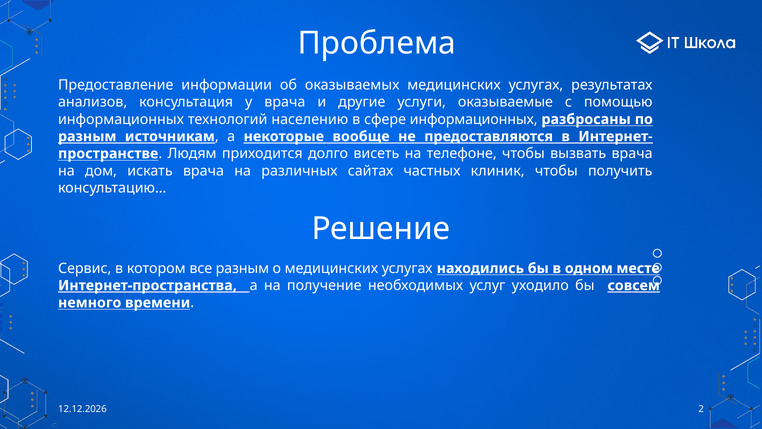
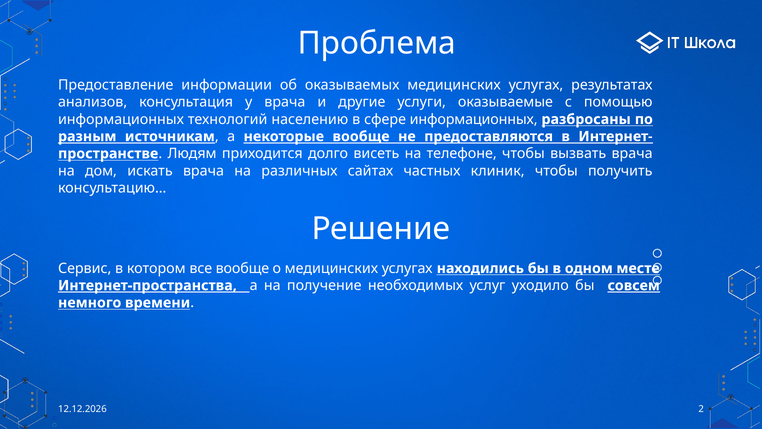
все разным: разным -> вообще (242, 268)
